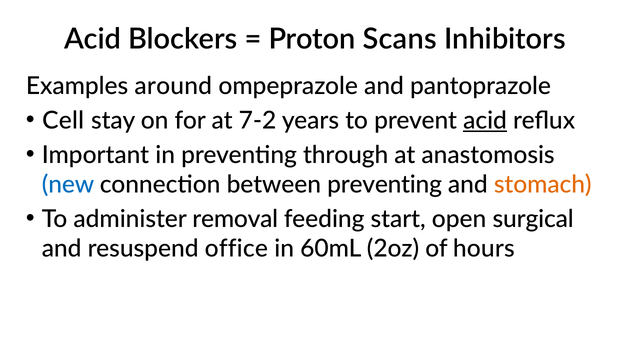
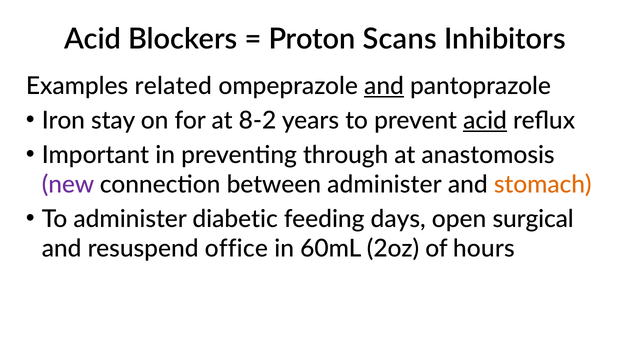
around: around -> related (173, 86)
and underline: none -> present (384, 86)
Cell: Cell -> Iron (63, 120)
7-2: 7-2 -> 8-2 (258, 120)
new colour: blue -> purple (68, 184)
between preventing: preventing -> administer (384, 184)
removal: removal -> diabetic (235, 219)
start: start -> days (398, 219)
